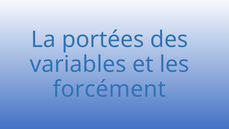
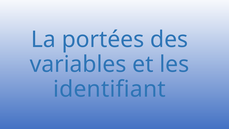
forcément: forcément -> identifiant (109, 89)
